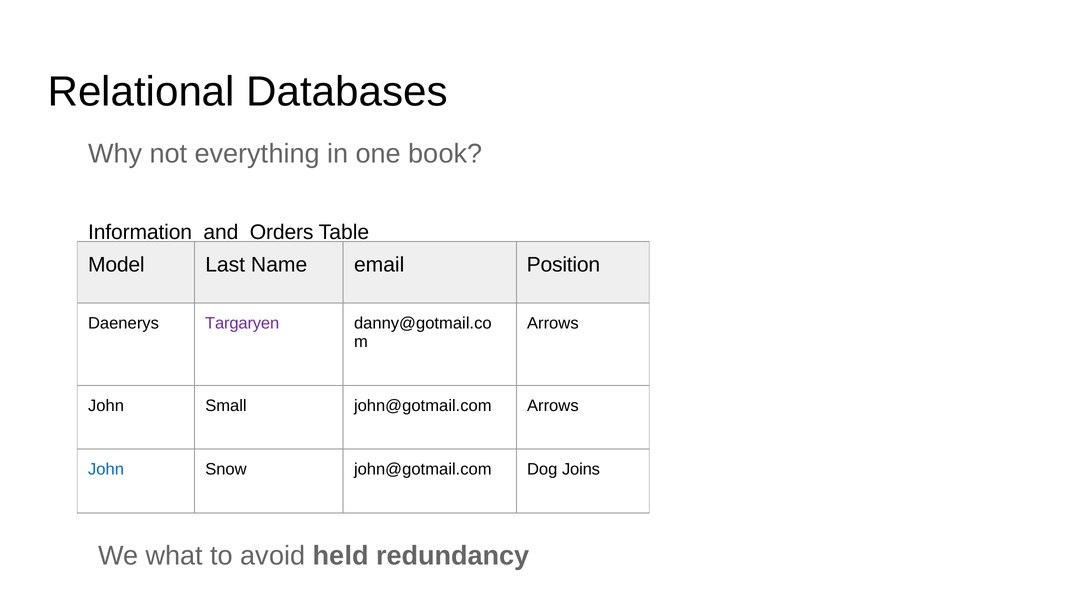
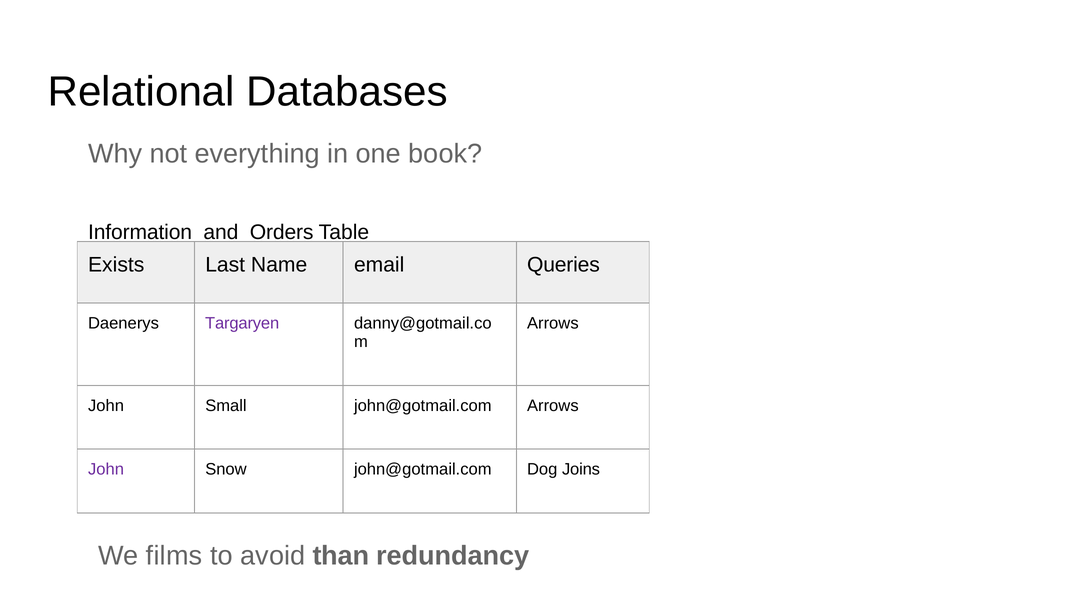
Model: Model -> Exists (116, 265)
Position: Position -> Queries (563, 265)
John colour: blue -> purple (106, 469)
what: what -> films (174, 556)
held: held -> than (341, 556)
